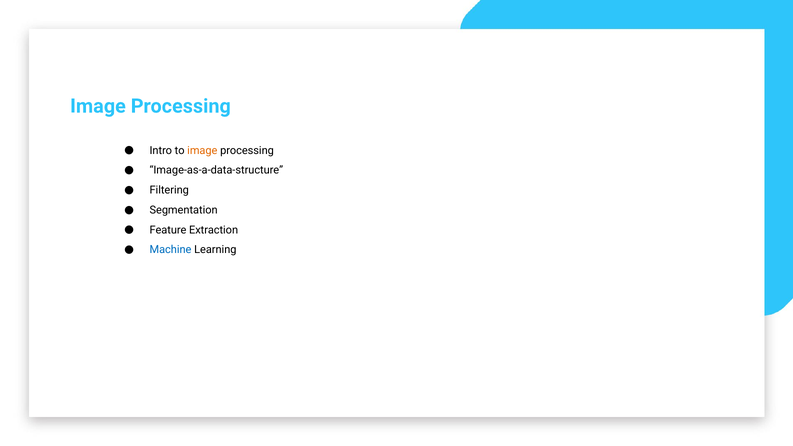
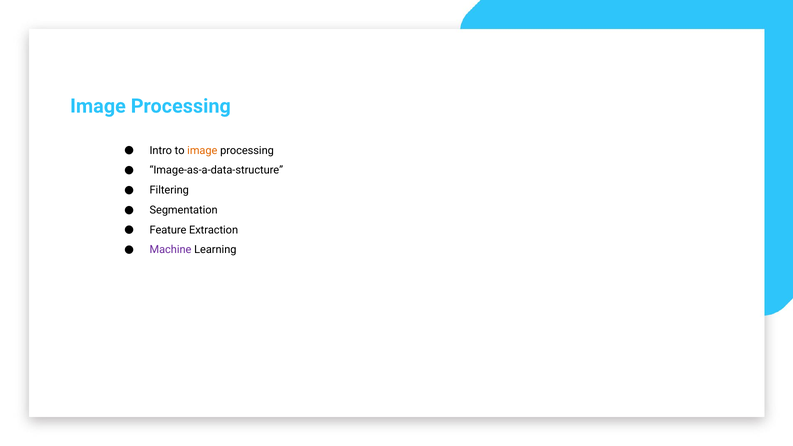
Machine colour: blue -> purple (170, 250)
